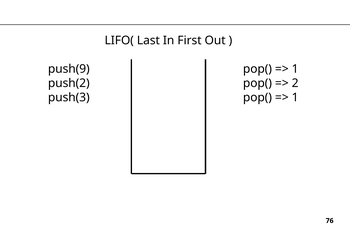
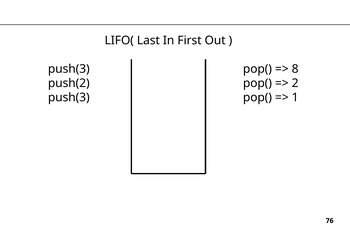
push(9: push(9 -> push(3 (69, 69)
1: 1 -> 8 (295, 69)
